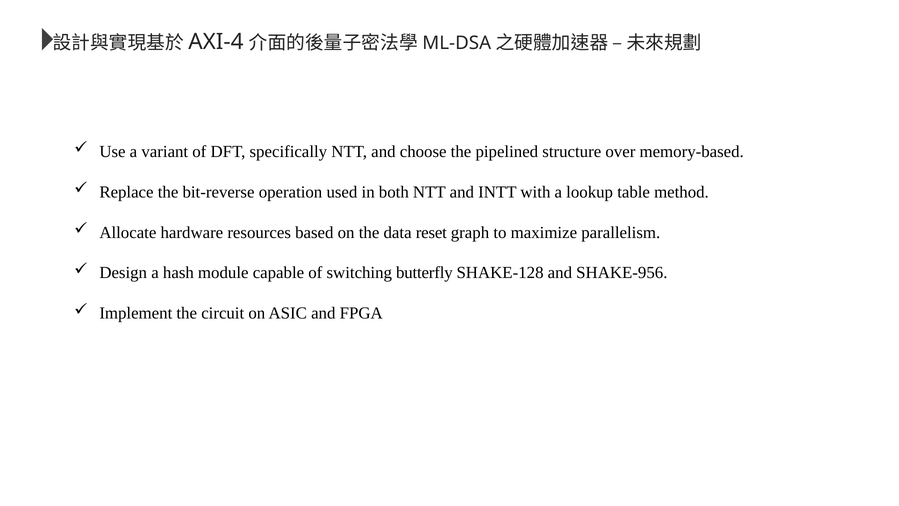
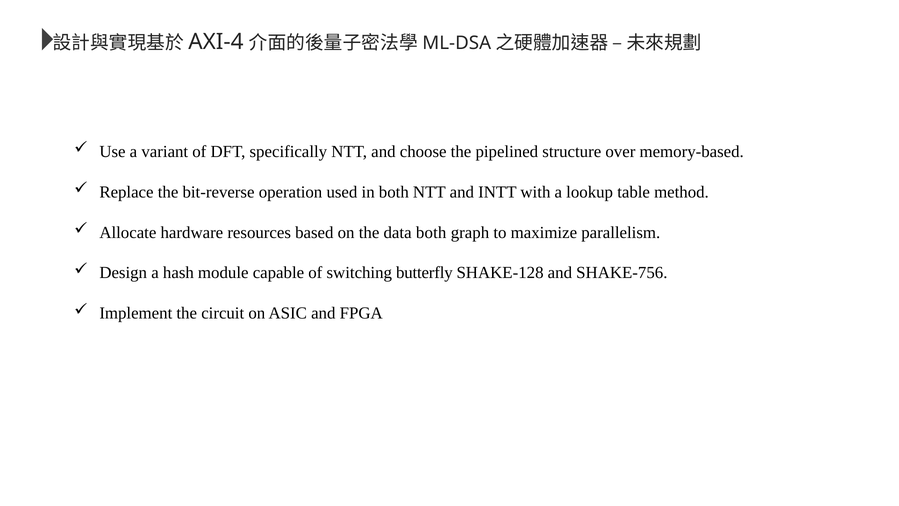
data reset: reset -> both (431, 232)
SHAKE-956: SHAKE-956 -> SHAKE-756 (622, 273)
